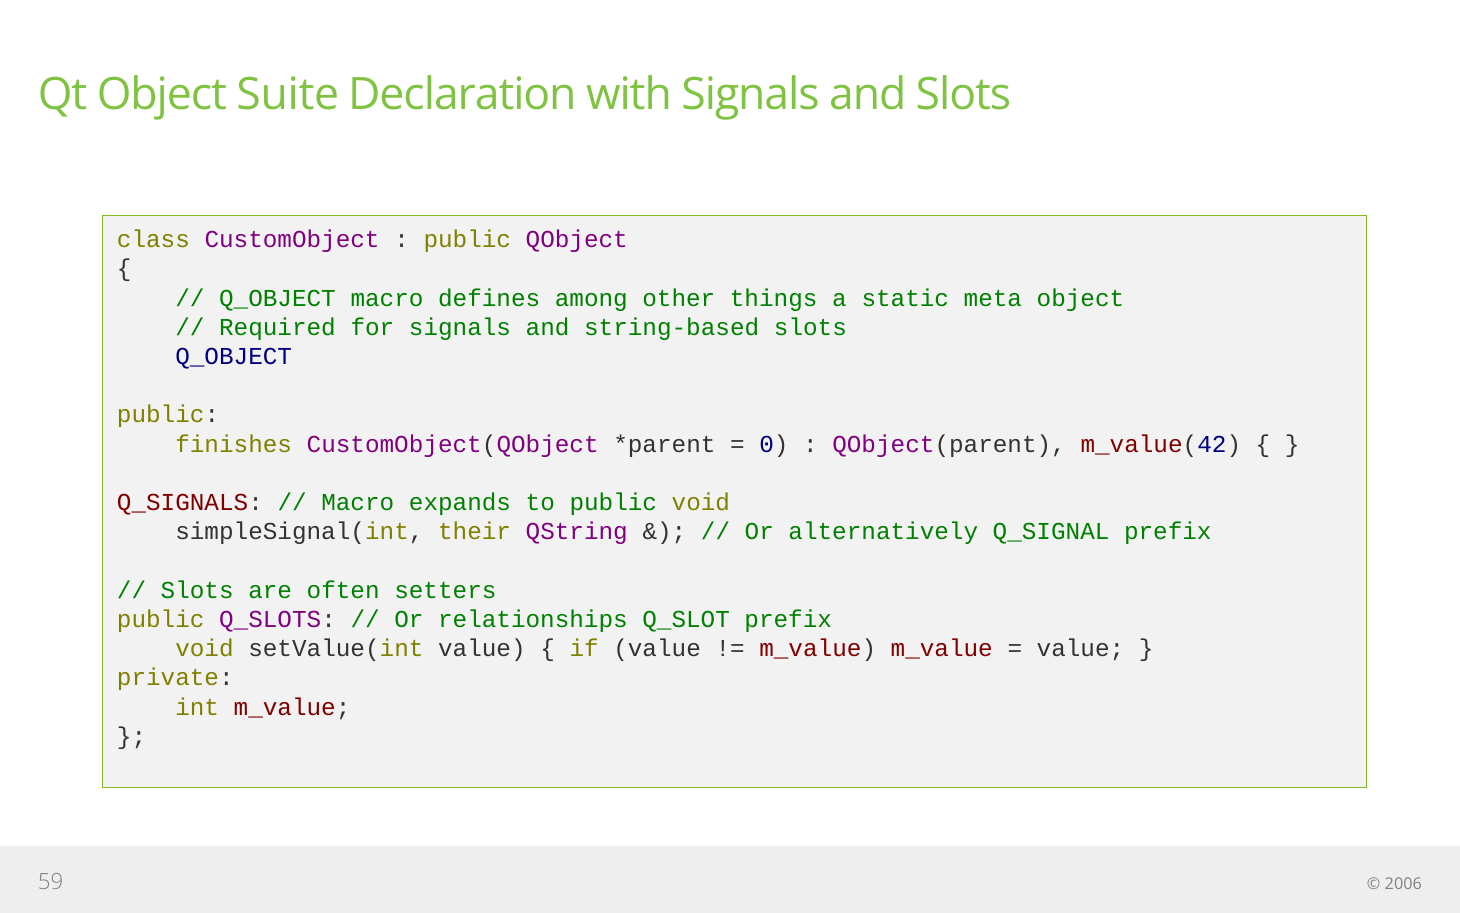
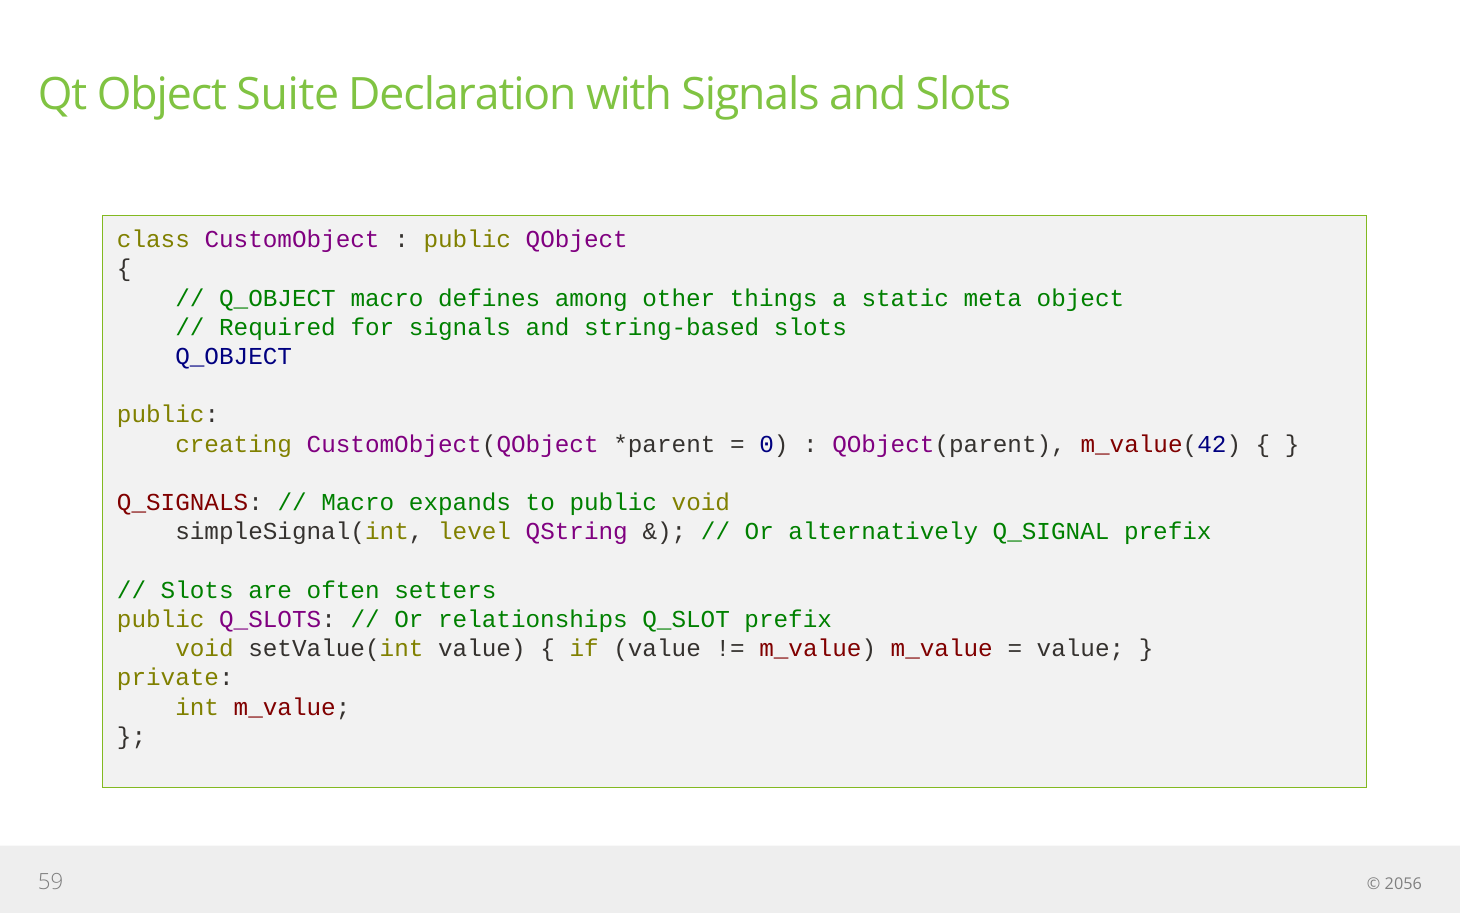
finishes: finishes -> creating (234, 444)
their: their -> level (475, 531)
2006: 2006 -> 2056 (1403, 883)
